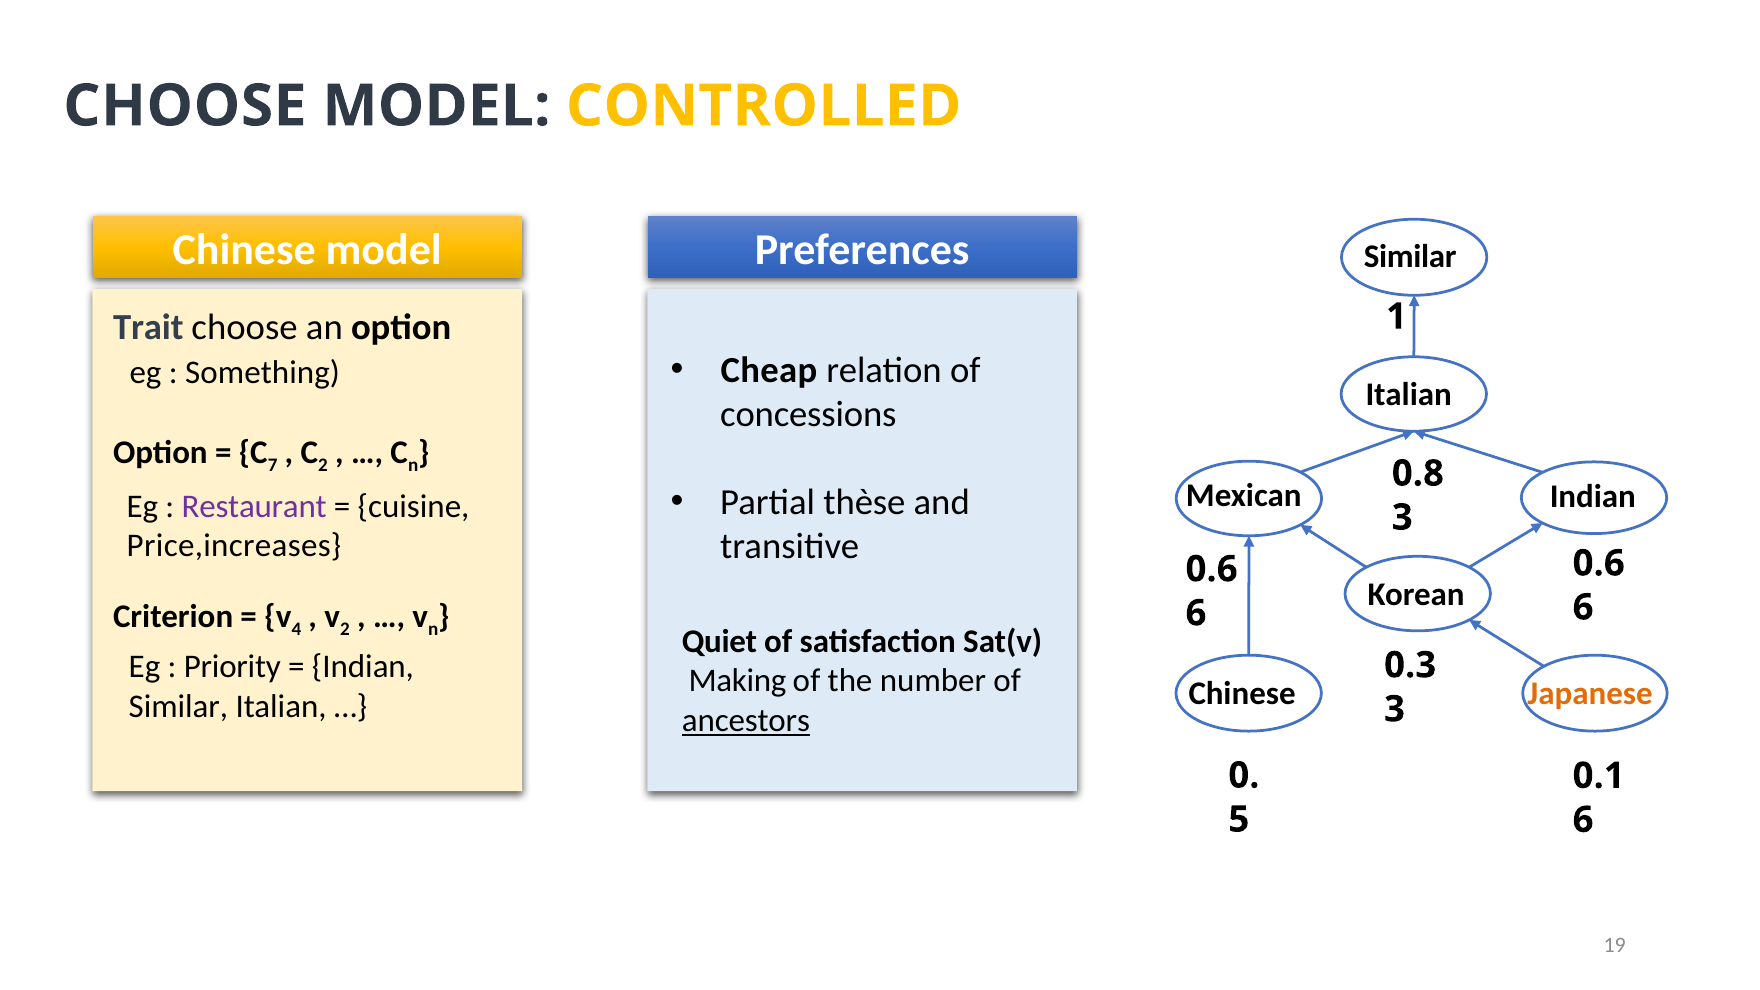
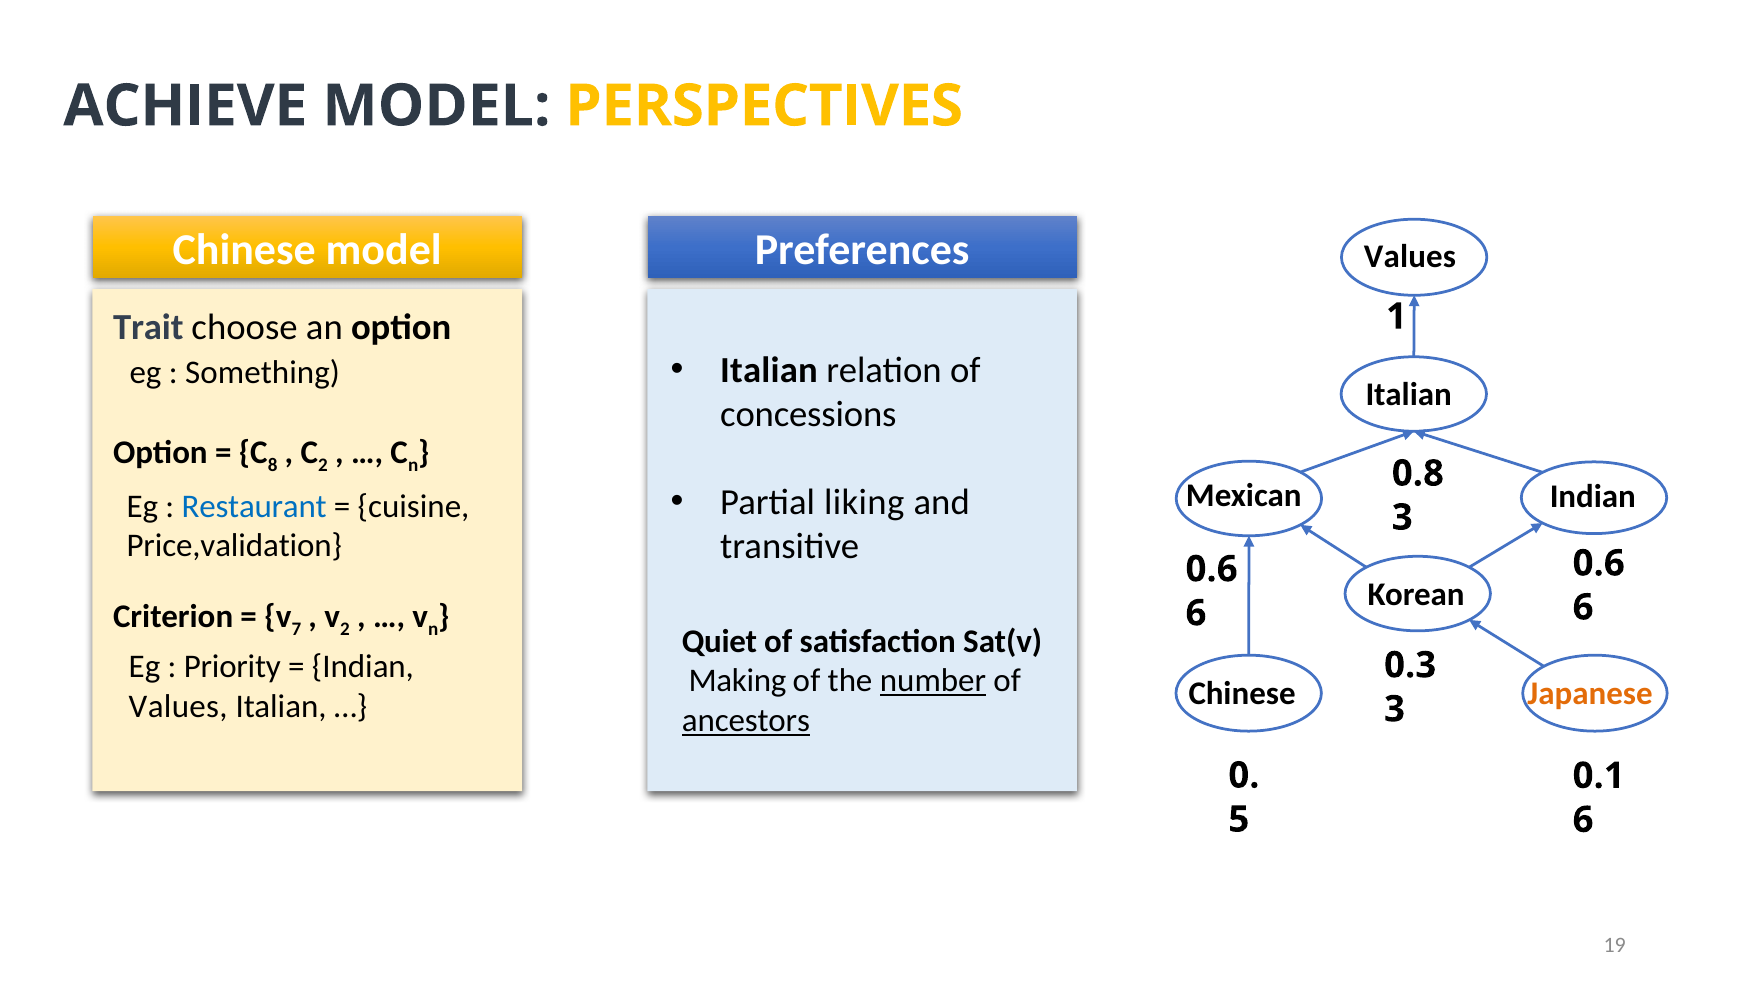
CHOOSE: CHOOSE -> ACHIEVE (185, 106)
CONTROLLED: CONTROLLED -> PERSPECTIVES (764, 106)
Similar: Similar -> Values (1410, 257)
Cheap: Cheap -> Italian (769, 370)
7: 7 -> 8 (273, 466)
thèse: thèse -> liking (864, 502)
Restaurant colour: purple -> blue (254, 506)
Price,increases: Price,increases -> Price,validation (234, 546)
4: 4 -> 7 (296, 629)
number underline: none -> present (933, 681)
Similar: Similar -> Values (178, 706)
